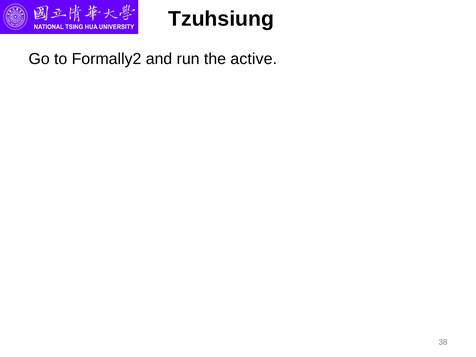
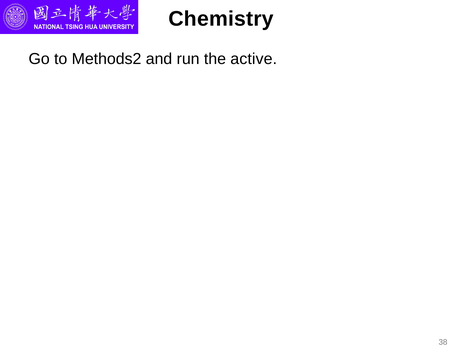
Tzuhsiung: Tzuhsiung -> Chemistry (221, 19)
Formally2: Formally2 -> Methods2 (107, 59)
